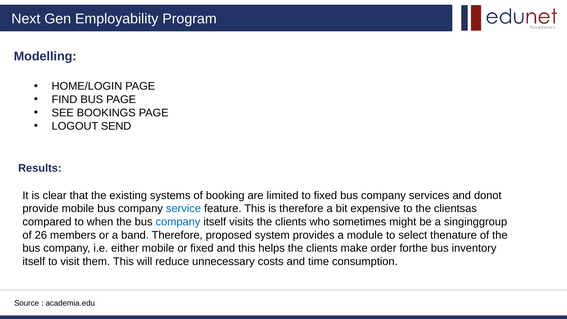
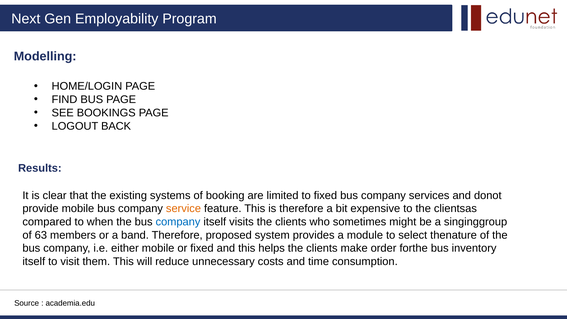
SEND: SEND -> BACK (116, 126)
service colour: blue -> orange (183, 209)
26: 26 -> 63 (41, 235)
